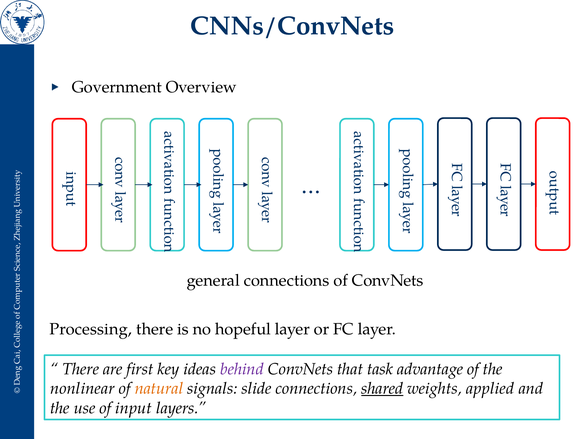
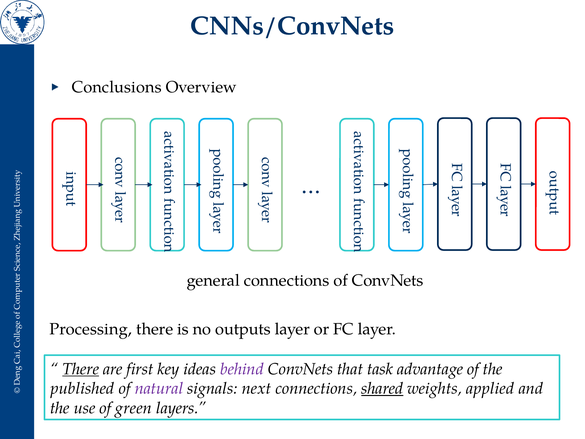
Government: Government -> Conclusions (117, 87)
hopeful: hopeful -> outputs (243, 329)
There underline: none -> present (81, 369)
nonlinear: nonlinear -> published (82, 388)
natural colour: orange -> purple (159, 388)
slide: slide -> next (256, 388)
input: input -> green (134, 408)
